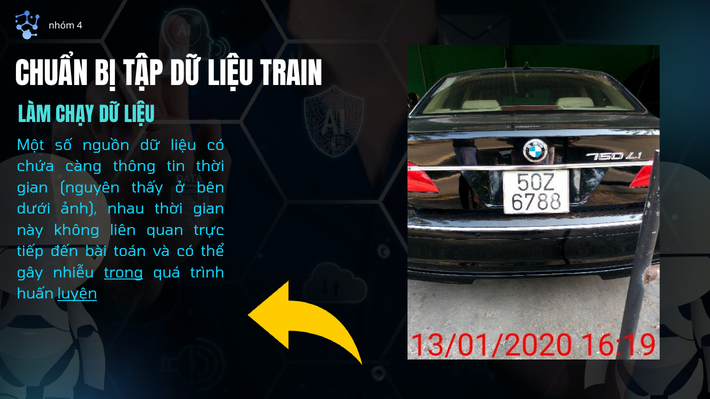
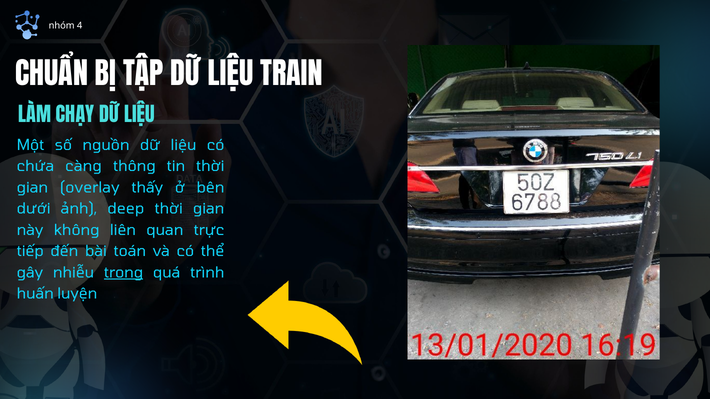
nguyên: nguyên -> overlay (90, 188)
nhau: nhau -> deep (126, 209)
luyện underline: present -> none (77, 294)
